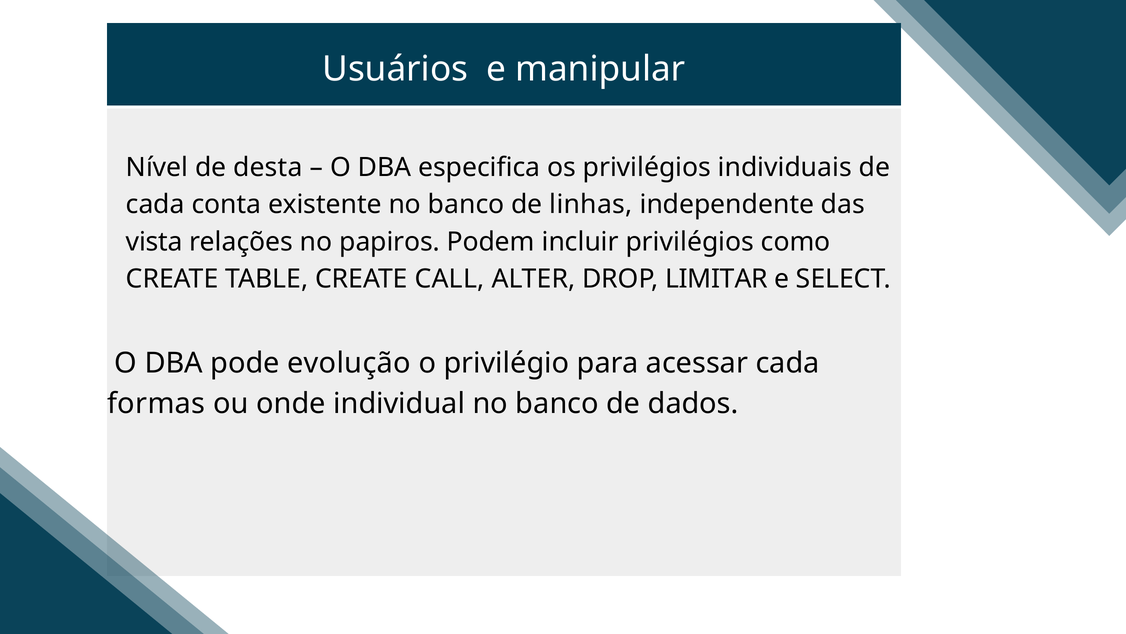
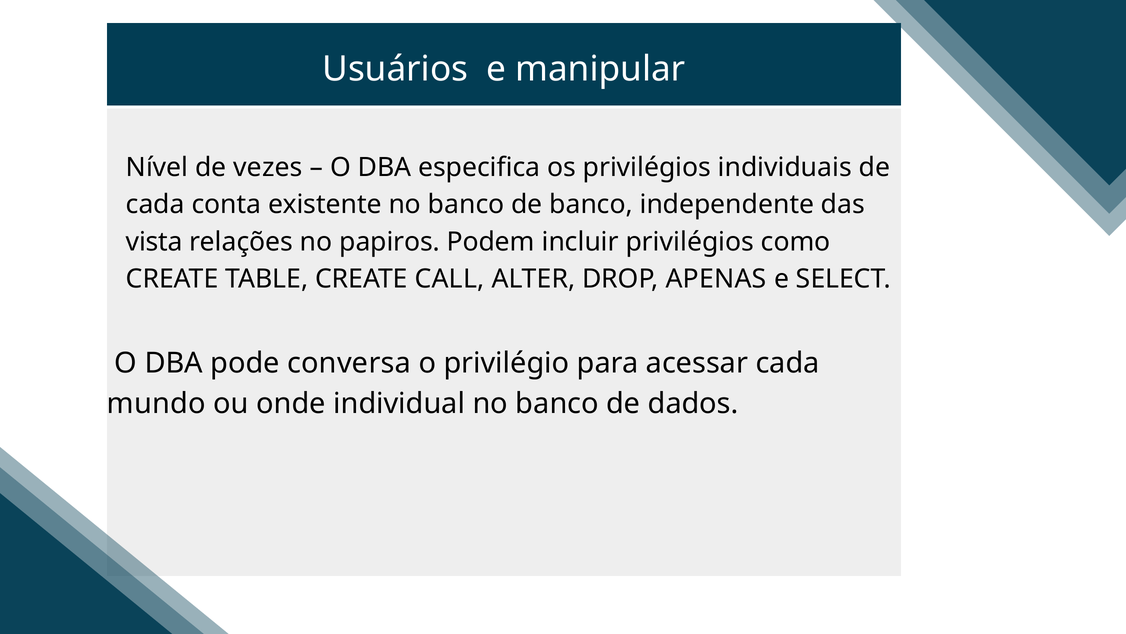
desta: desta -> vezes (268, 167)
de linhas: linhas -> banco (591, 204)
LIMITAR: LIMITAR -> APENAS (716, 279)
evolução: evolução -> conversa (349, 363)
formas: formas -> mundo (156, 403)
